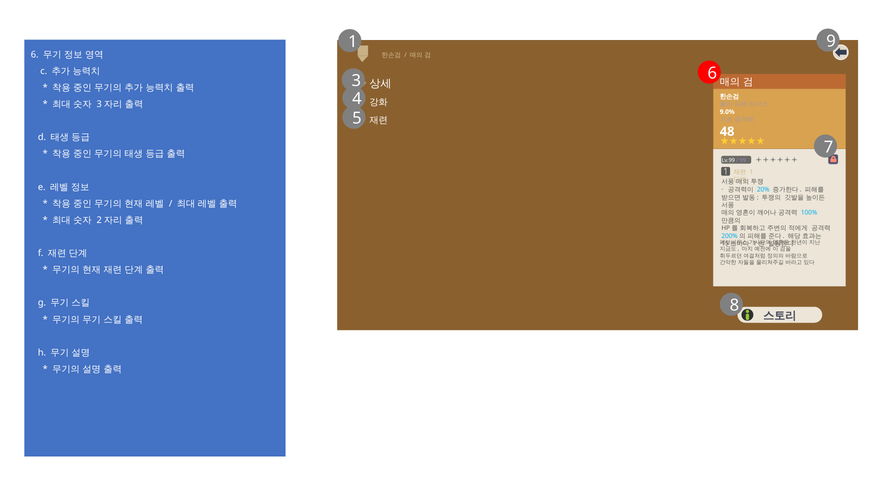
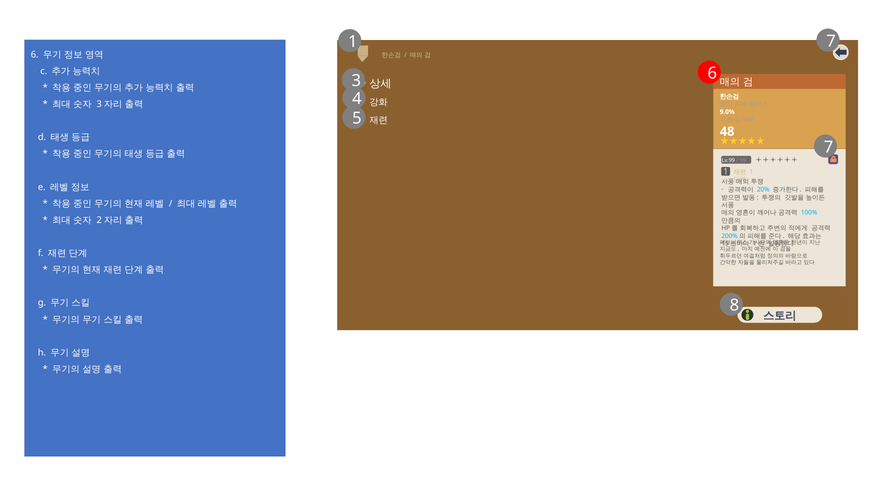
1 9: 9 -> 7 (831, 41)
